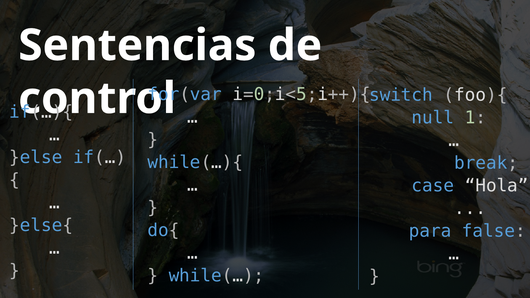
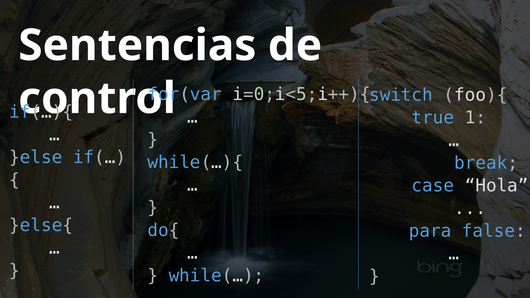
null: null -> true (433, 118)
